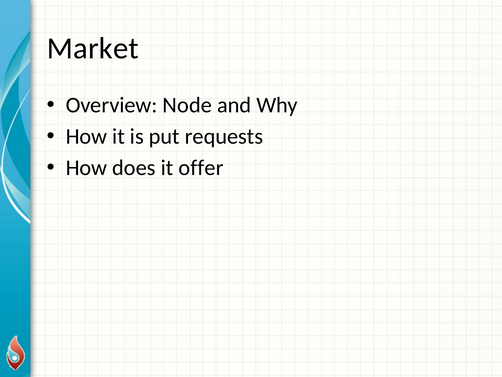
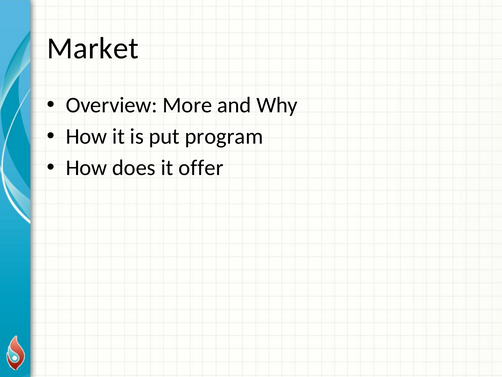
Node: Node -> More (187, 105)
requests: requests -> program (224, 136)
